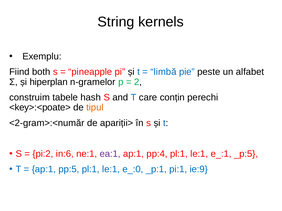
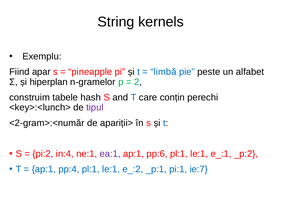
both: both -> apar (41, 72)
<key>:<poate>: <key>:<poate> -> <key>:<lunch> (40, 108)
tipul colour: orange -> purple (95, 108)
in:6: in:6 -> in:4 (65, 154)
pp:4: pp:4 -> pp:6 (157, 154)
_p:5: _p:5 -> _p:2 (246, 154)
pp:5: pp:5 -> pp:4 (69, 170)
e_:0: e_:0 -> e_:2 (133, 170)
ie:9: ie:9 -> ie:7 (199, 170)
